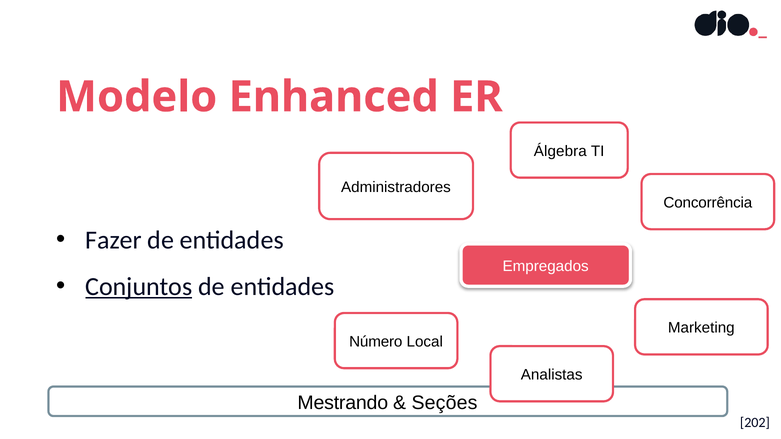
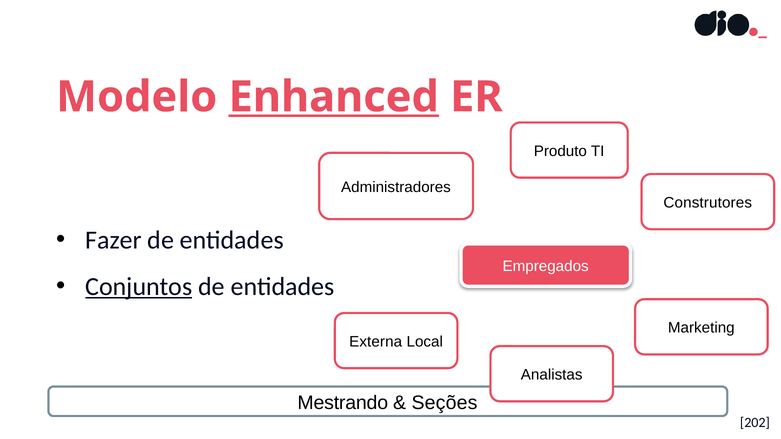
Enhanced underline: none -> present (334, 97)
Álgebra: Álgebra -> Produto (560, 151)
Concorrência: Concorrência -> Construtores (708, 203)
Número: Número -> Externa (376, 342)
